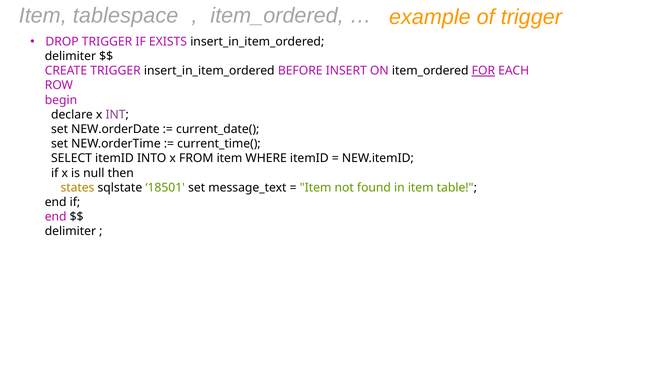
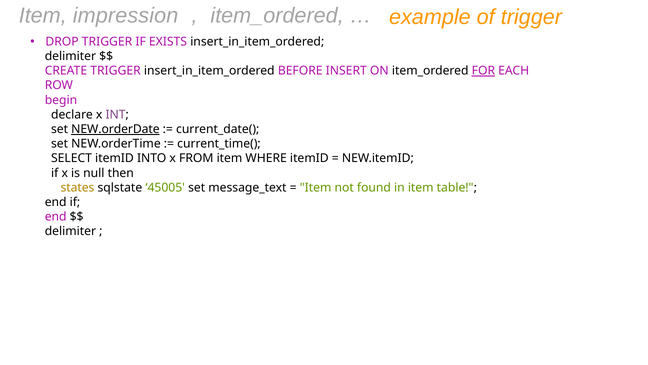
tablespace: tablespace -> impression (126, 15)
NEW.orderDate underline: none -> present (115, 129)
18501: 18501 -> 45005 (165, 187)
